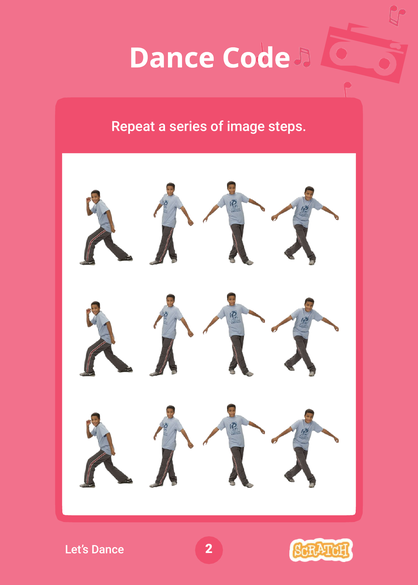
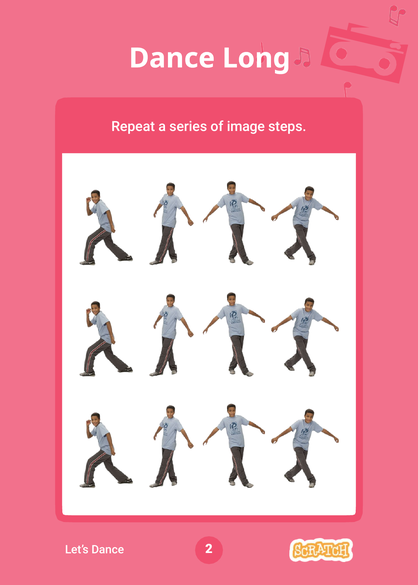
Code: Code -> Long (256, 58)
